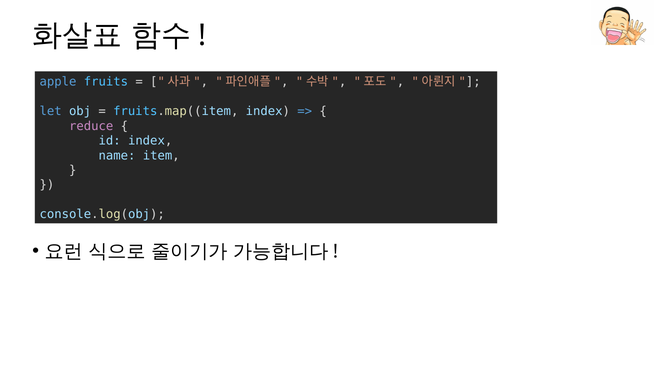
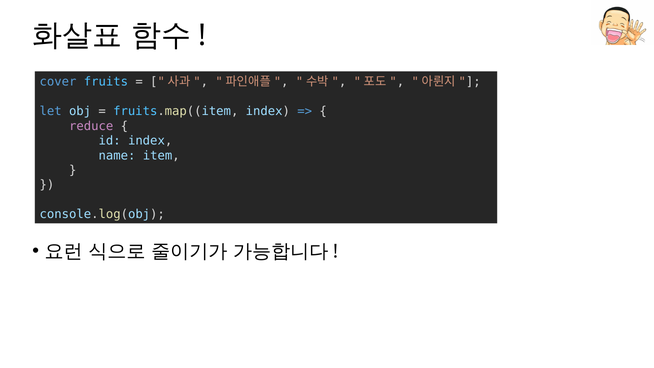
apple: apple -> cover (58, 82)
